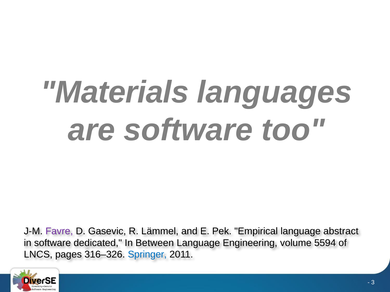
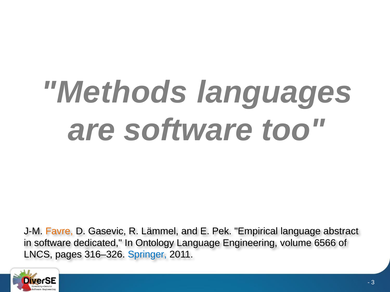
Materials: Materials -> Methods (114, 92)
Favre colour: purple -> orange (59, 232)
Between: Between -> Ontology (155, 243)
5594: 5594 -> 6566 (325, 243)
